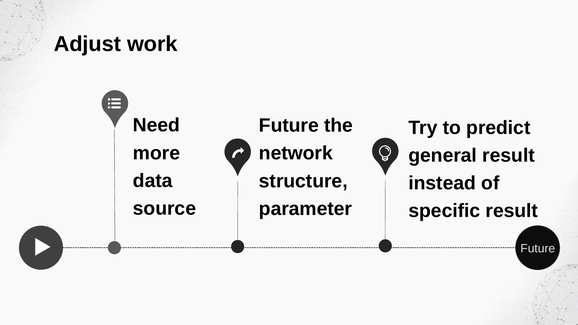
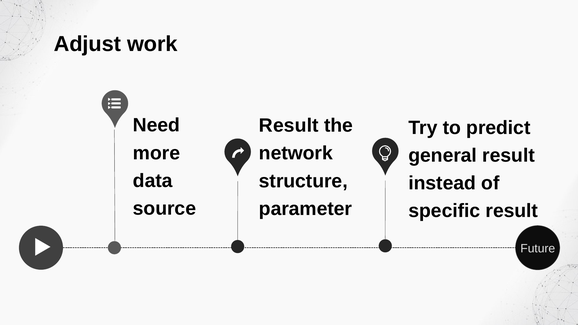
Future: Future -> Result (289, 126)
